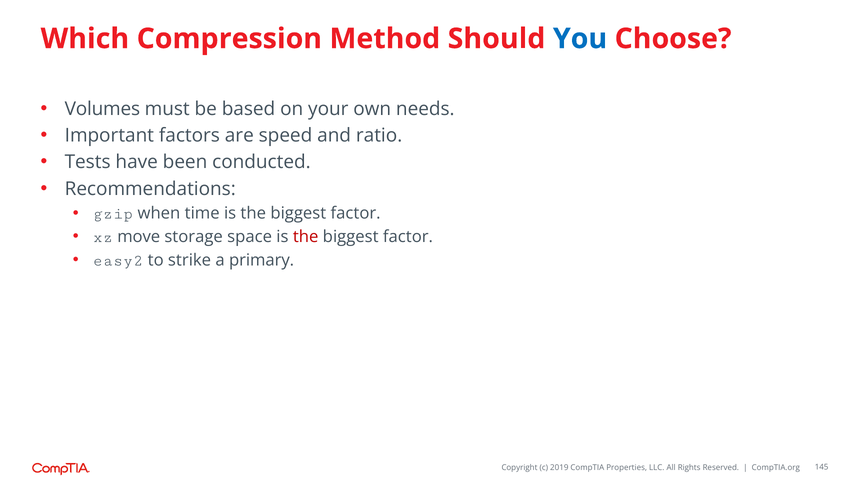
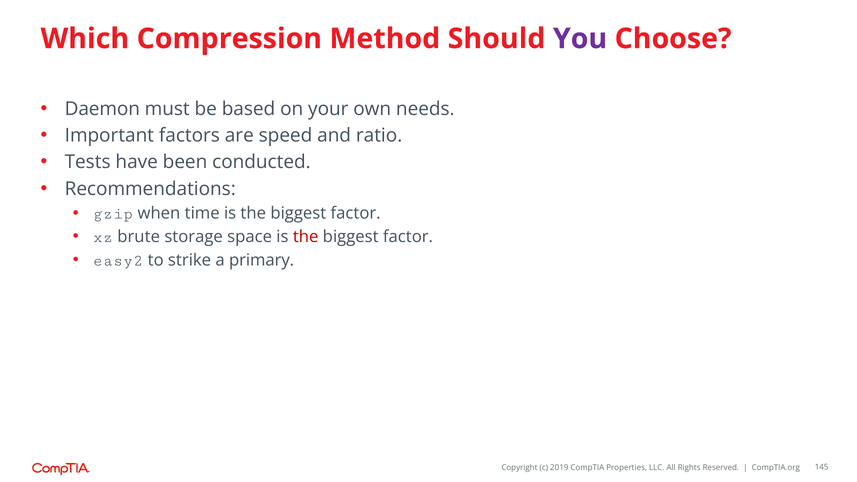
You colour: blue -> purple (580, 39)
Volumes: Volumes -> Daemon (102, 109)
move: move -> brute (139, 237)
